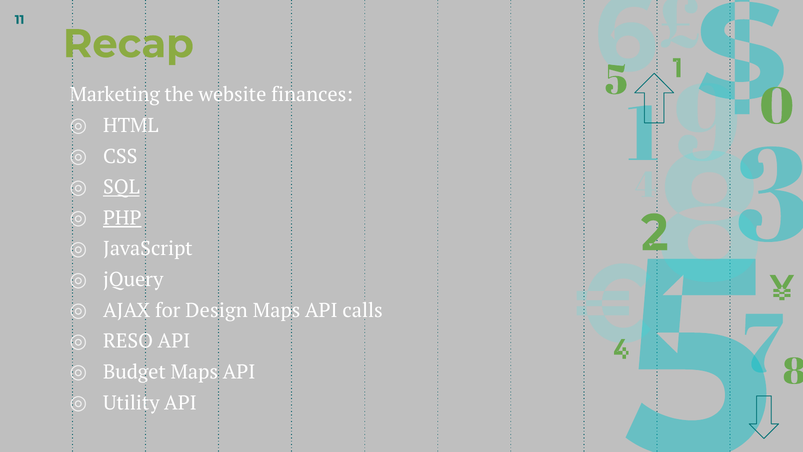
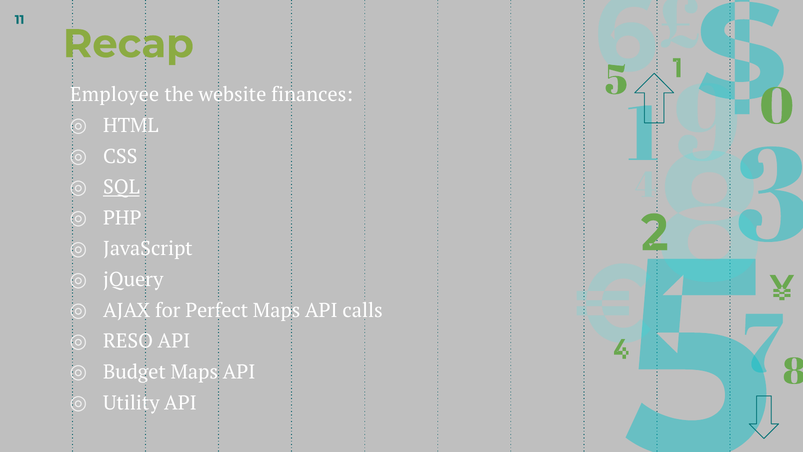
Marketing: Marketing -> Employee (115, 95)
PHP underline: present -> none (122, 218)
Design: Design -> Perfect (217, 310)
